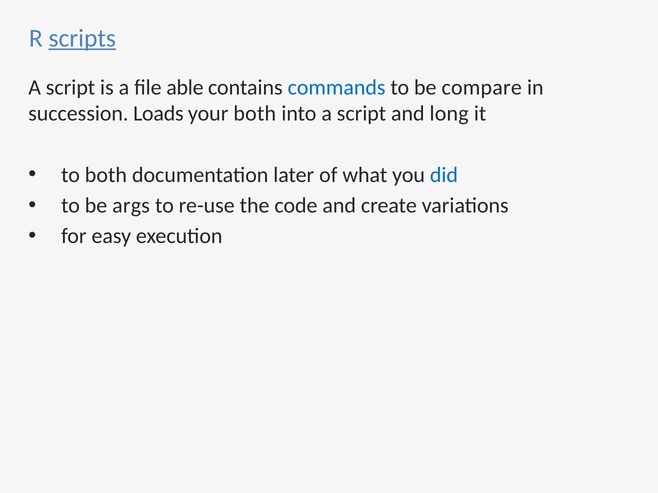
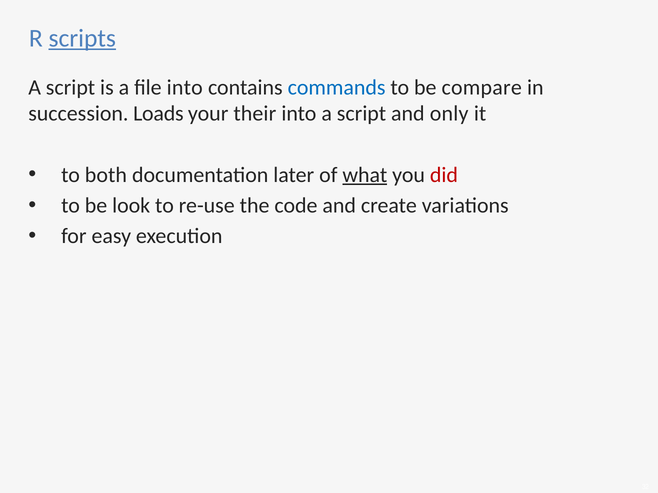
file able: able -> into (185, 87)
your both: both -> their (255, 114)
long: long -> only (449, 114)
what underline: none -> present (365, 175)
did colour: blue -> red (444, 175)
args: args -> look (131, 206)
